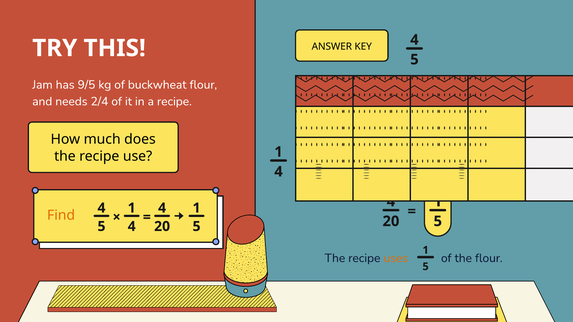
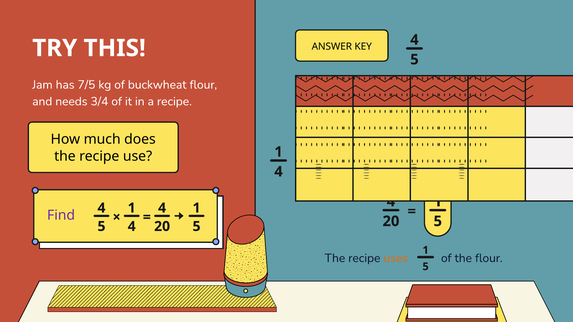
9/5: 9/5 -> 7/5 (86, 85)
2/4: 2/4 -> 3/4 (99, 101)
Find colour: orange -> purple (61, 216)
